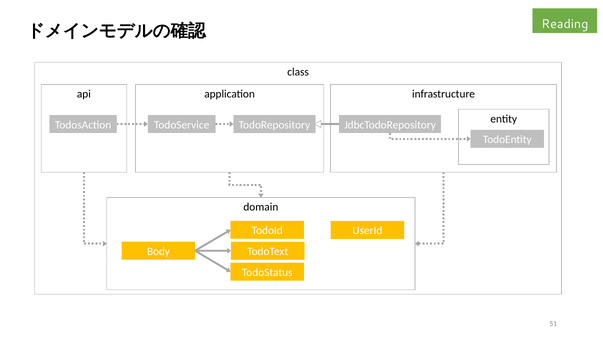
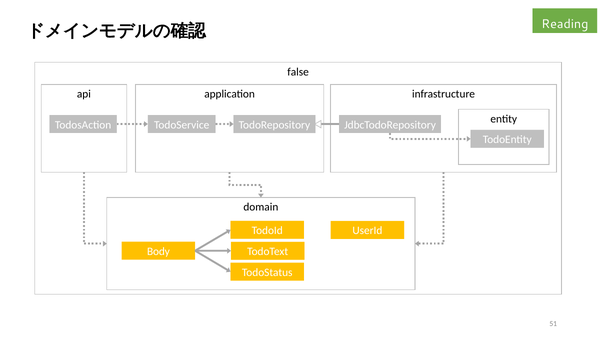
class: class -> false (298, 72)
